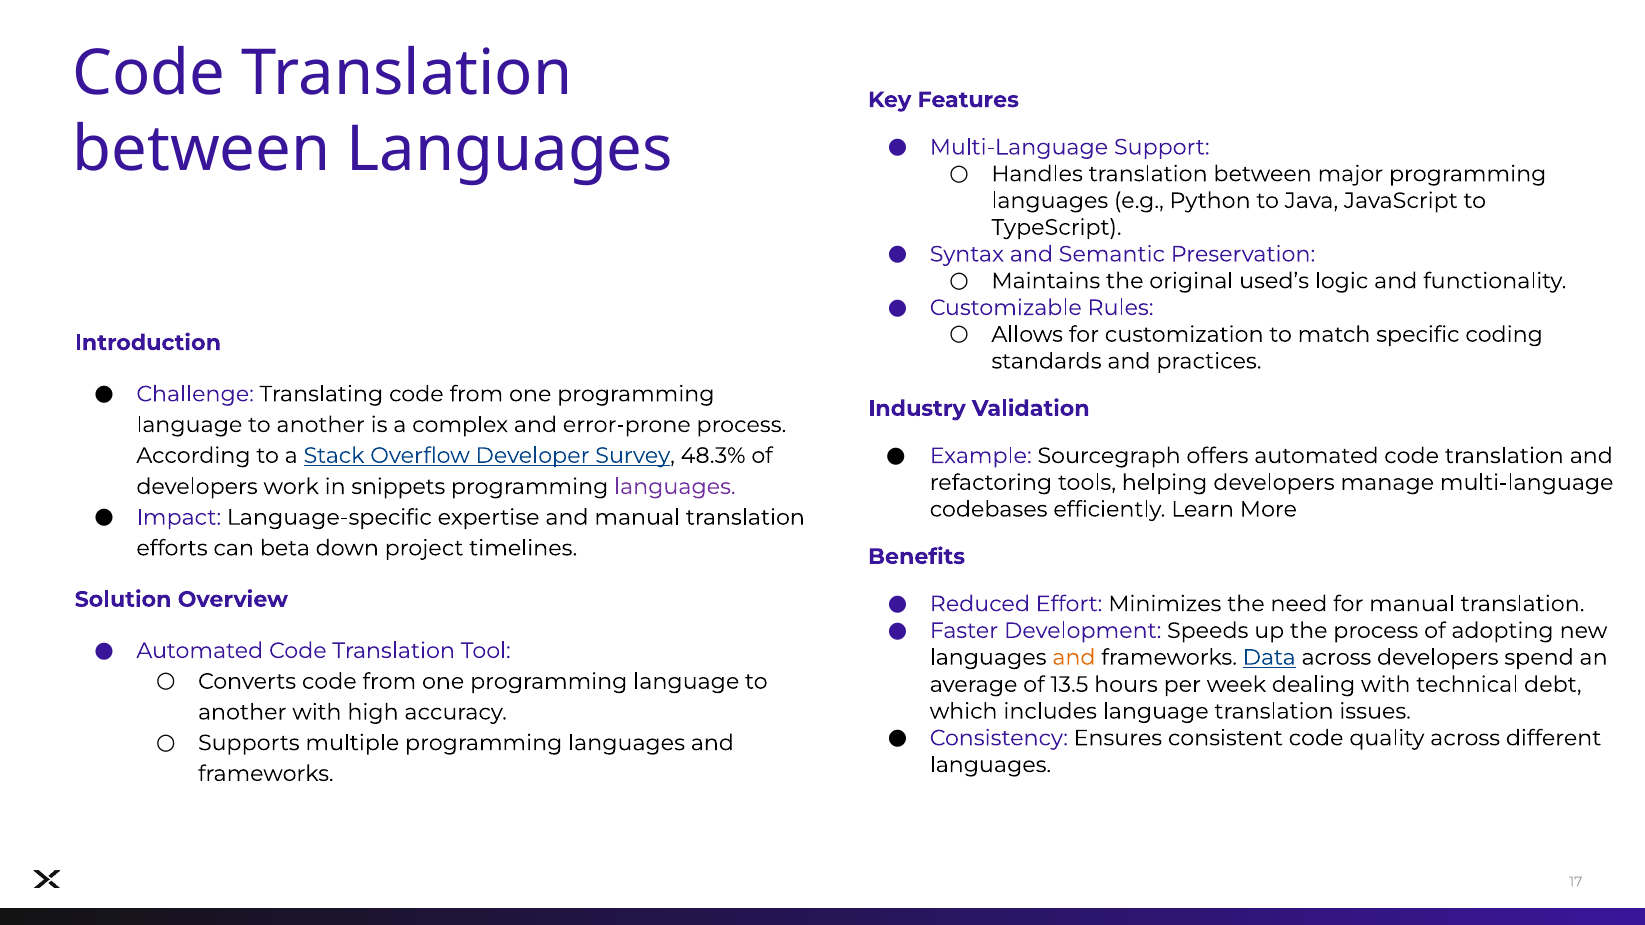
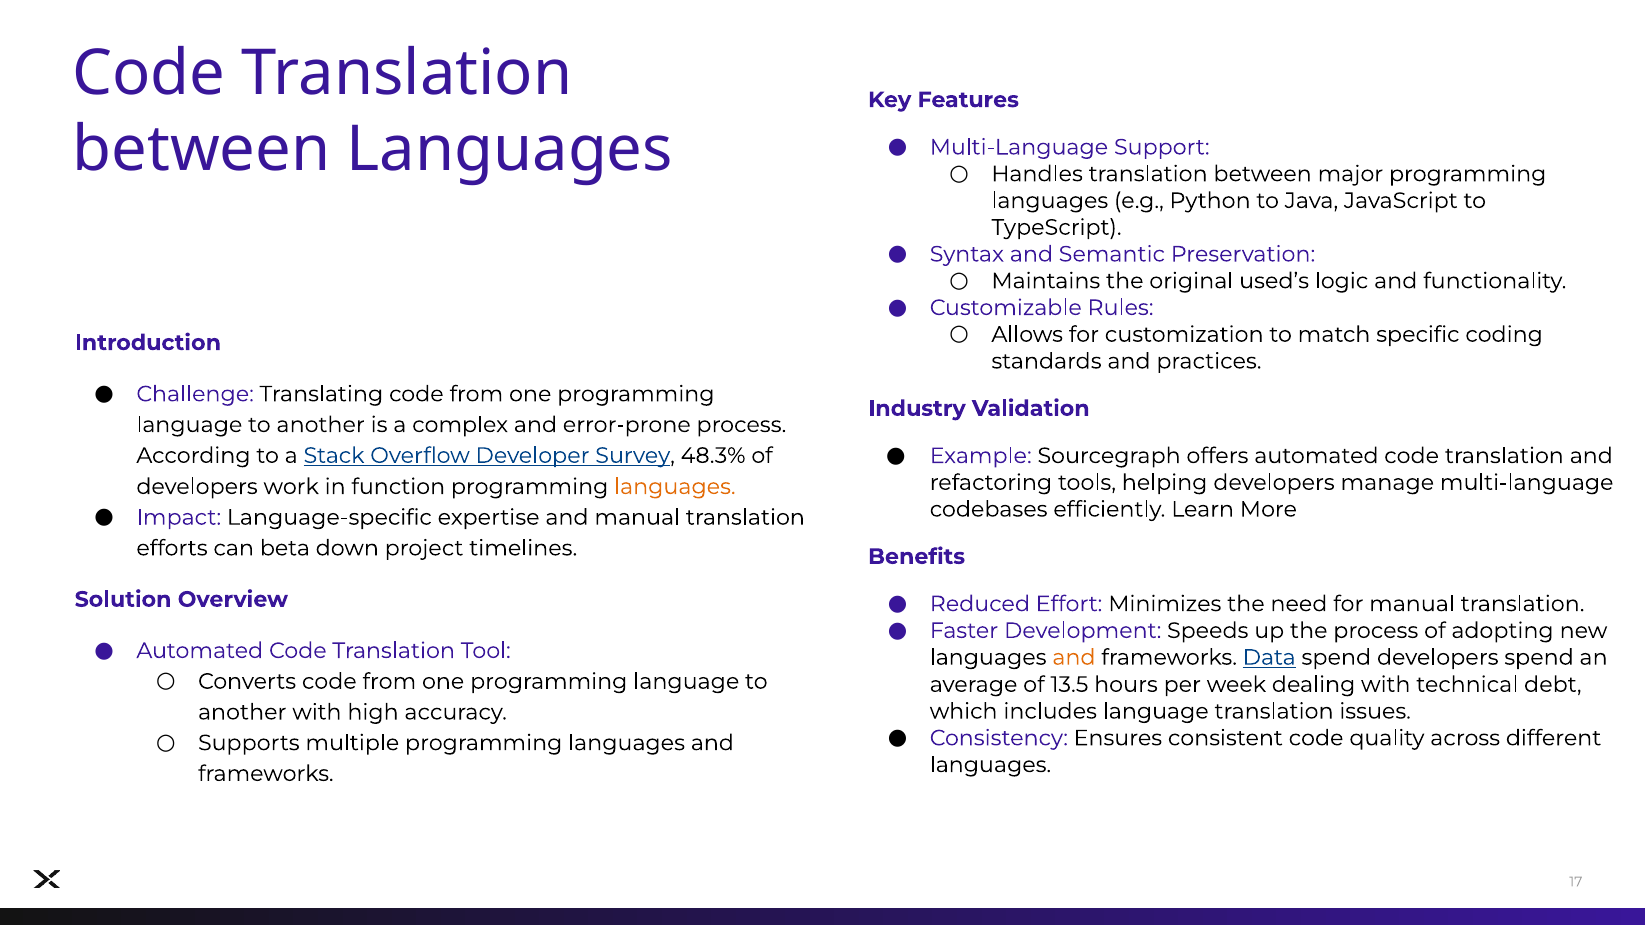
snippets: snippets -> function (398, 487)
languages colour: purple -> orange (675, 487)
Data across: across -> spend (1336, 658)
